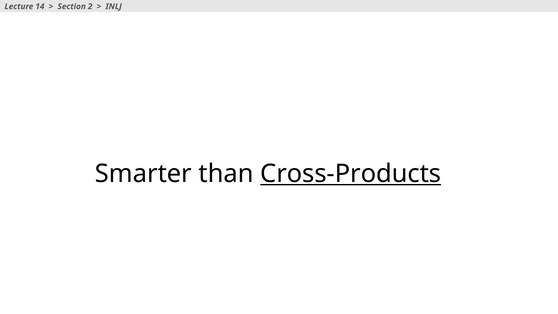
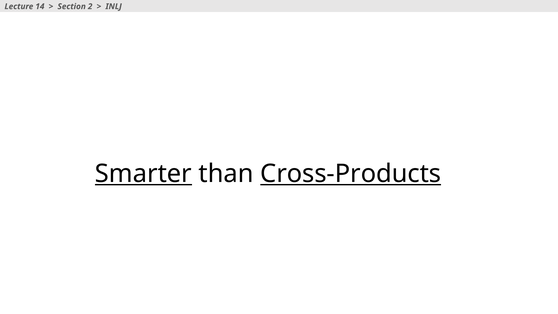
Smarter underline: none -> present (143, 174)
